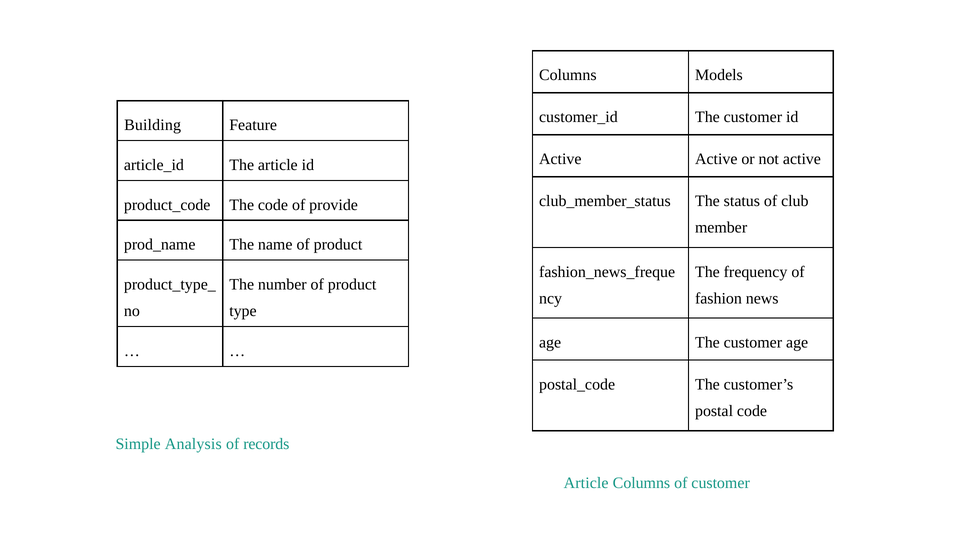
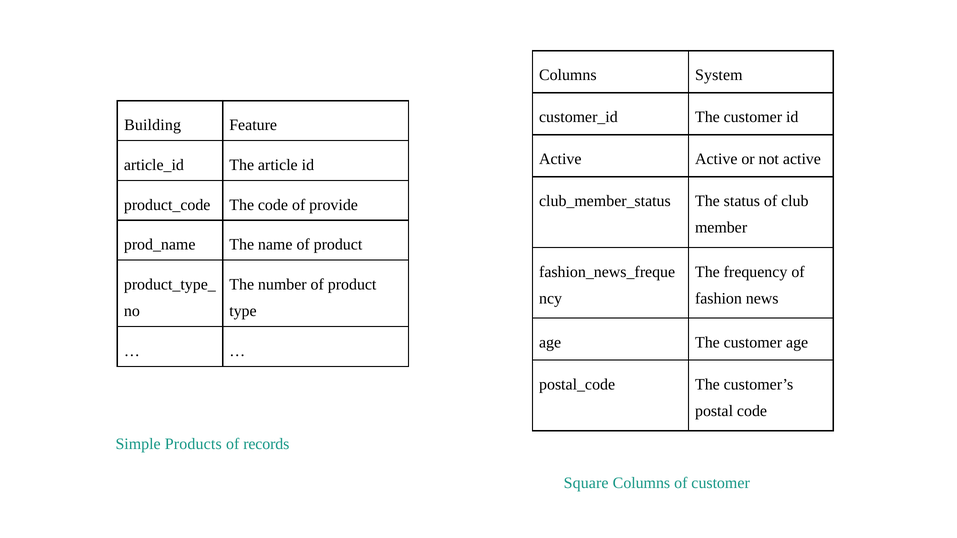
Models: Models -> System (719, 75)
Analysis: Analysis -> Products (193, 444)
Article: Article -> Square (586, 483)
